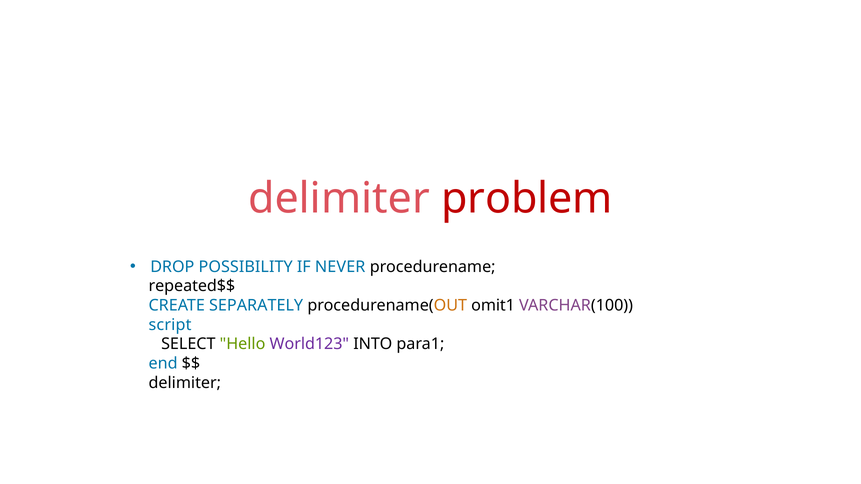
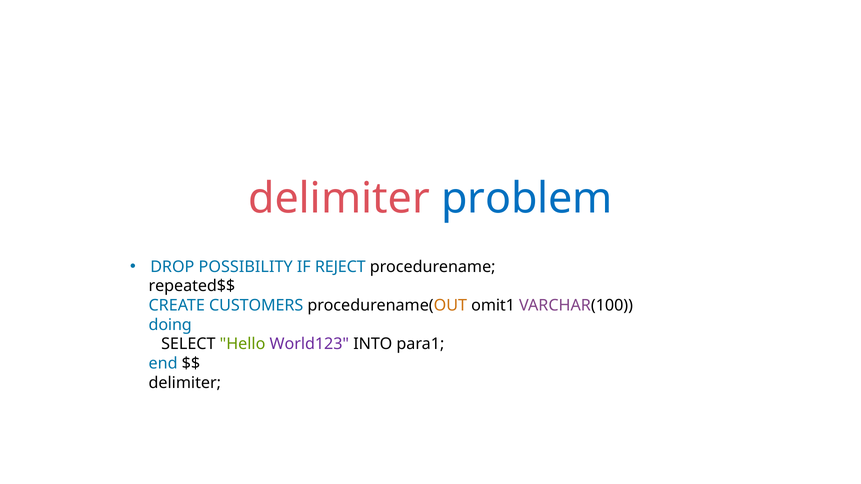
problem colour: red -> blue (527, 199)
NEVER: NEVER -> REJECT (340, 267)
SEPARATELY: SEPARATELY -> CUSTOMERS (256, 306)
script: script -> doing (170, 325)
